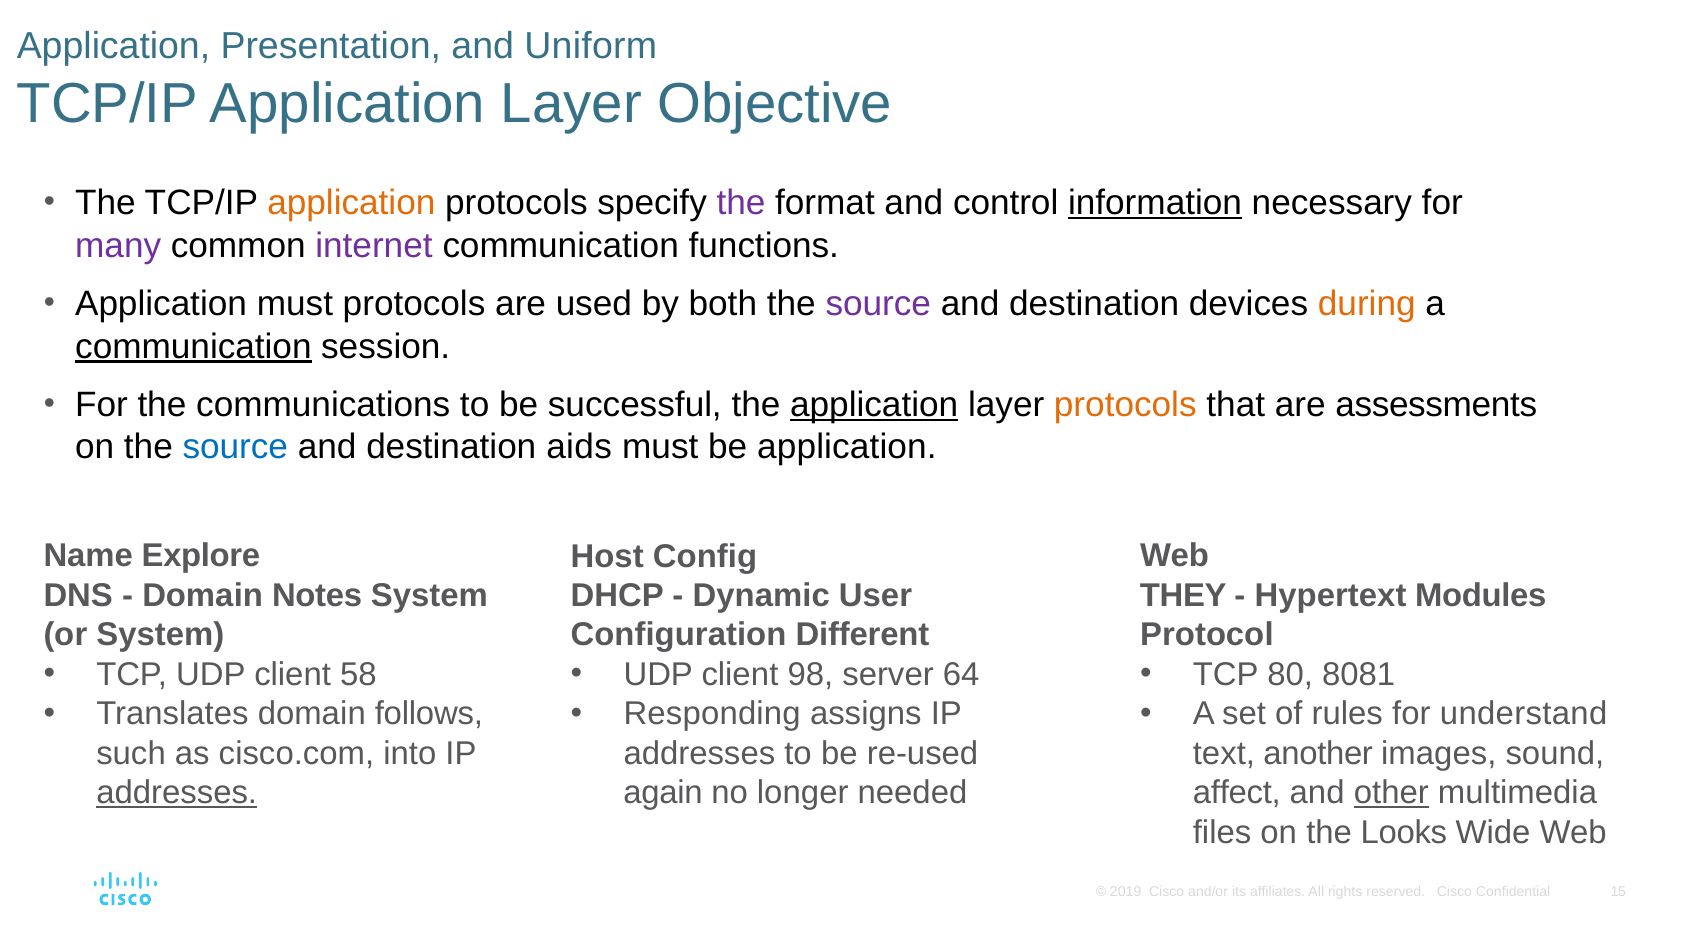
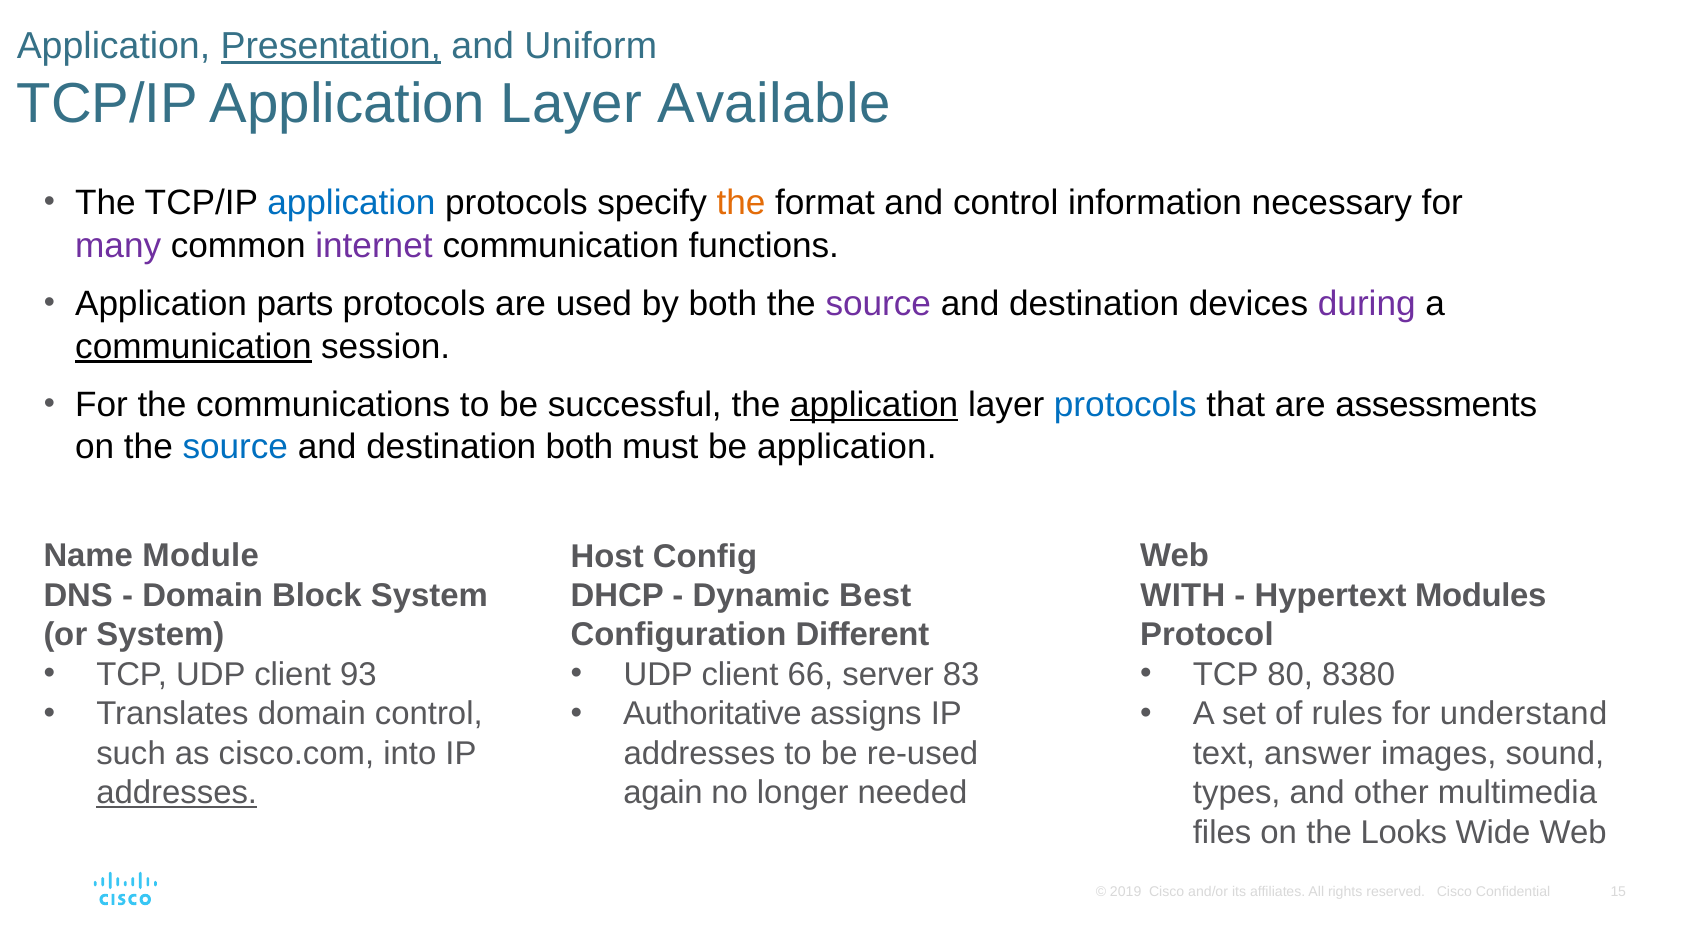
Presentation underline: none -> present (331, 46)
Objective: Objective -> Available (775, 104)
application colour: orange -> blue (351, 203)
the colour: purple -> orange (741, 203)
information underline: present -> none (1155, 203)
Application must: must -> parts (295, 304)
during colour: orange -> purple (1367, 304)
protocols colour: orange -> blue (1125, 405)
destination aids: aids -> both (579, 447)
Explore: Explore -> Module (201, 556)
Notes: Notes -> Block (317, 595)
User: User -> Best (875, 595)
THEY: THEY -> WITH (1183, 595)
58: 58 -> 93 (358, 674)
98: 98 -> 66 (810, 674)
64: 64 -> 83 (961, 674)
8081: 8081 -> 8380 (1359, 674)
domain follows: follows -> control (429, 714)
Responding: Responding -> Authoritative (712, 714)
another: another -> answer (1318, 753)
affect: affect -> types (1237, 793)
other underline: present -> none (1391, 793)
